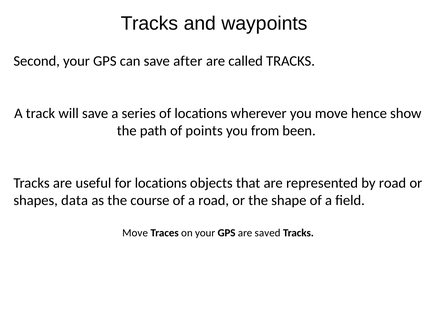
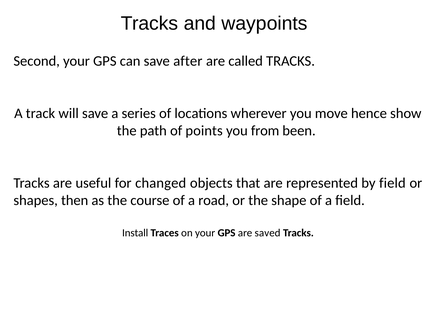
for locations: locations -> changed (161, 183)
by road: road -> field (392, 183)
data: data -> then (75, 200)
Move: Move -> Install (135, 233)
